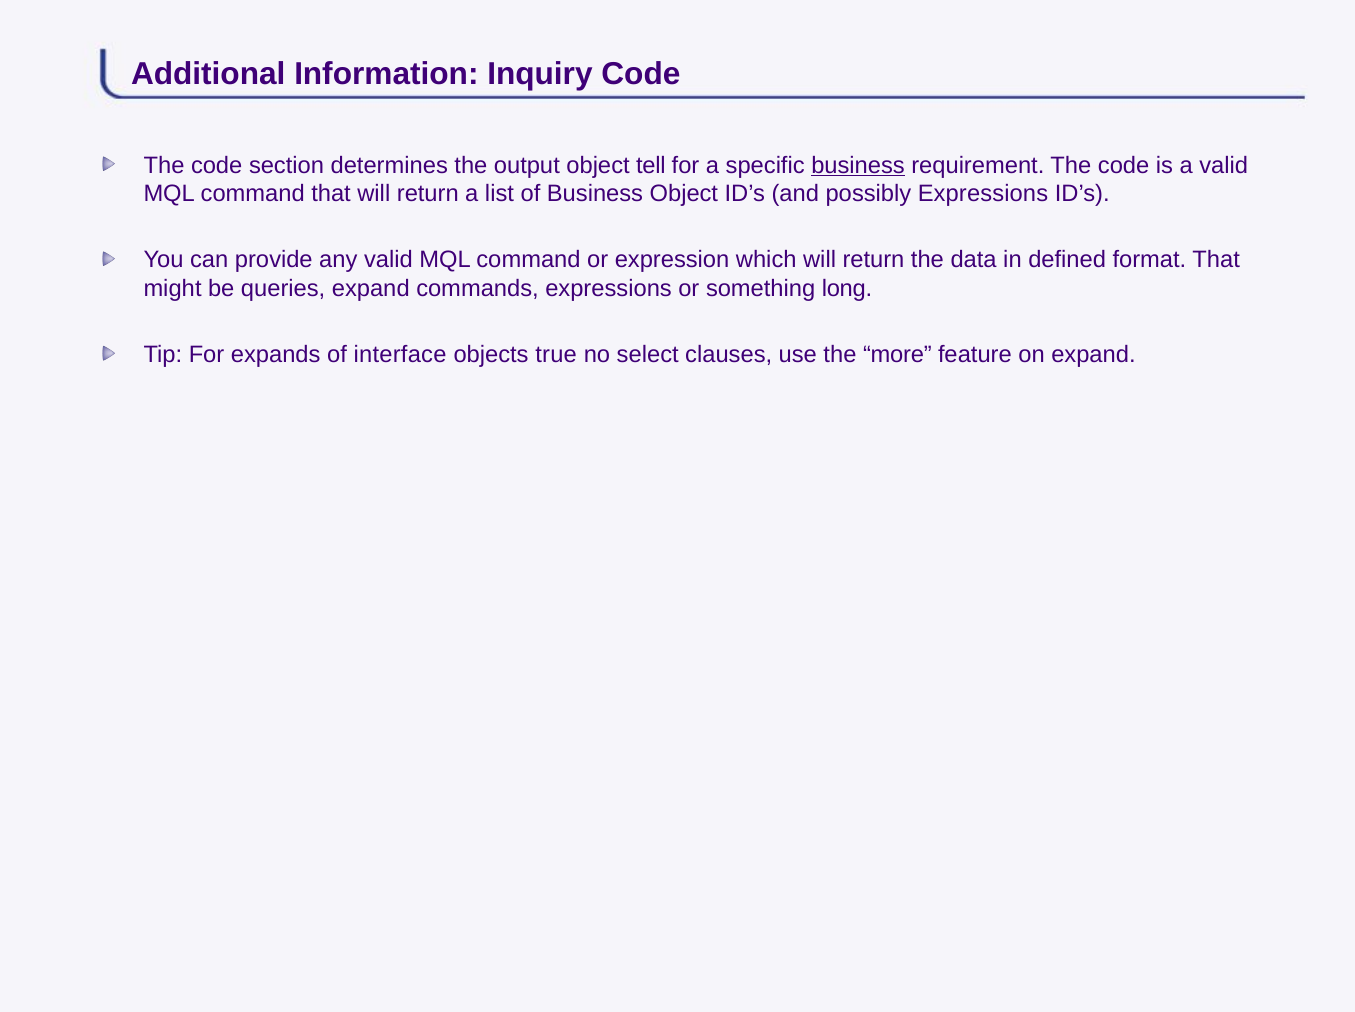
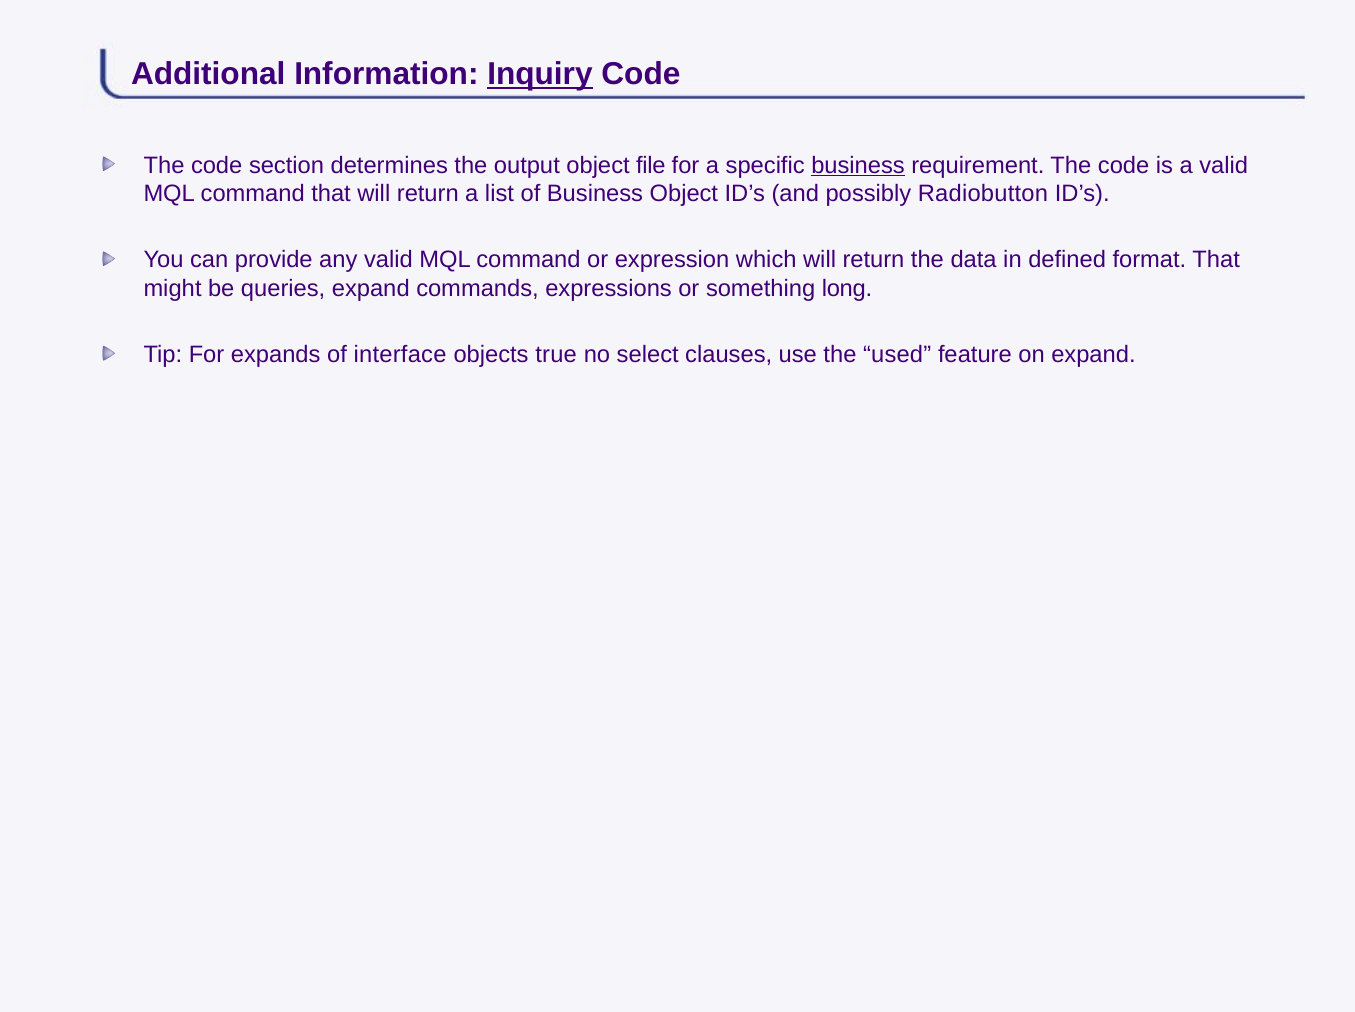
Inquiry underline: none -> present (540, 74)
tell: tell -> file (651, 165)
possibly Expressions: Expressions -> Radiobutton (983, 194)
more: more -> used (897, 355)
